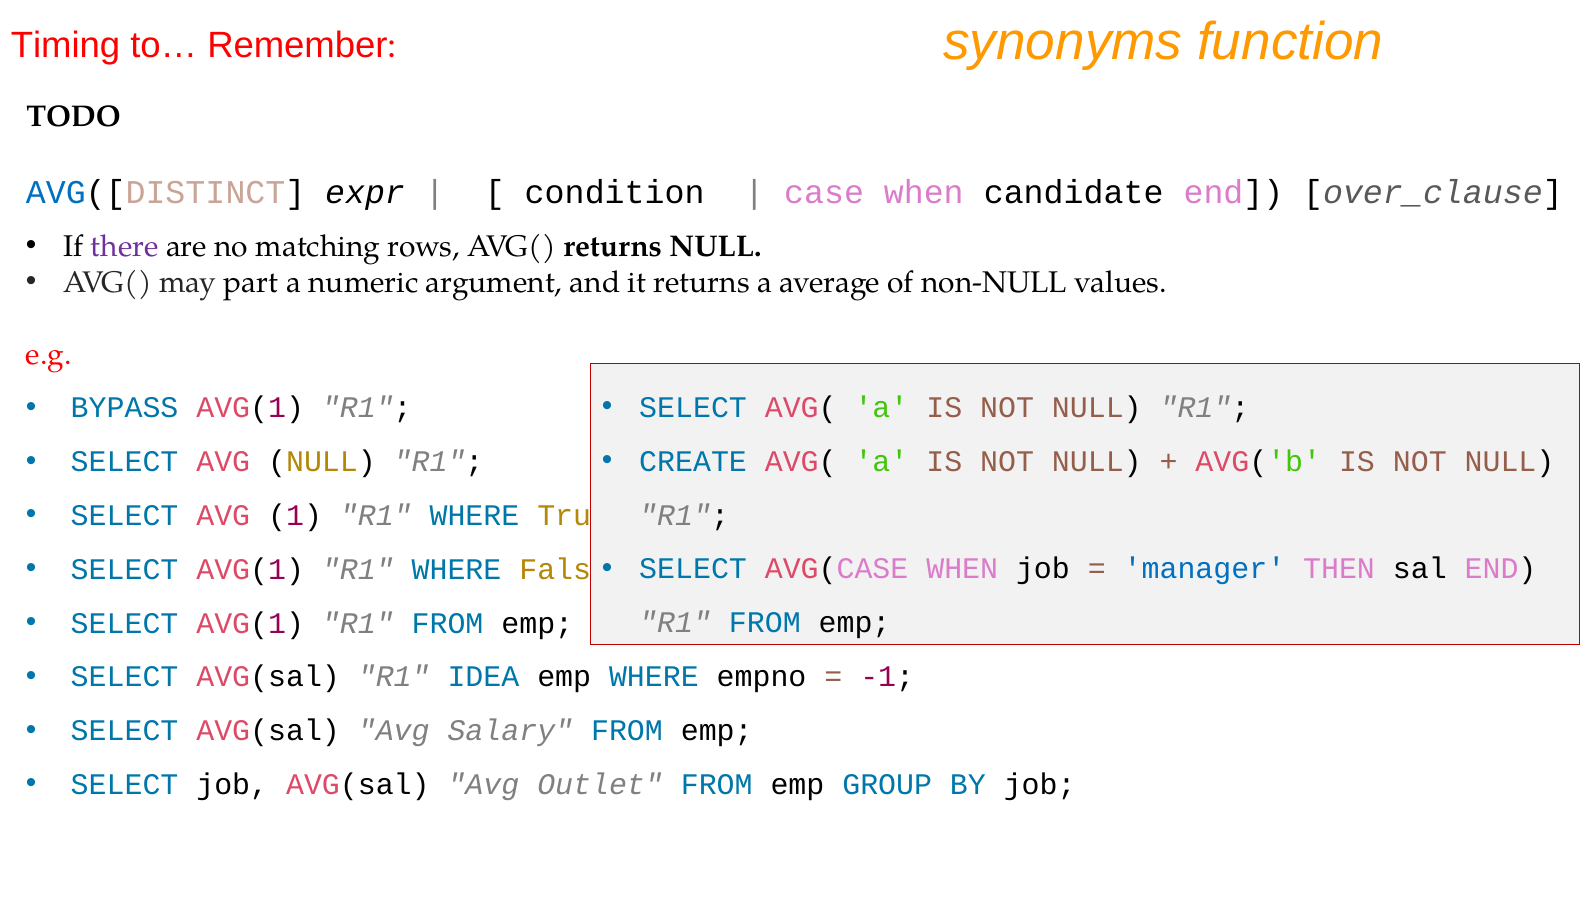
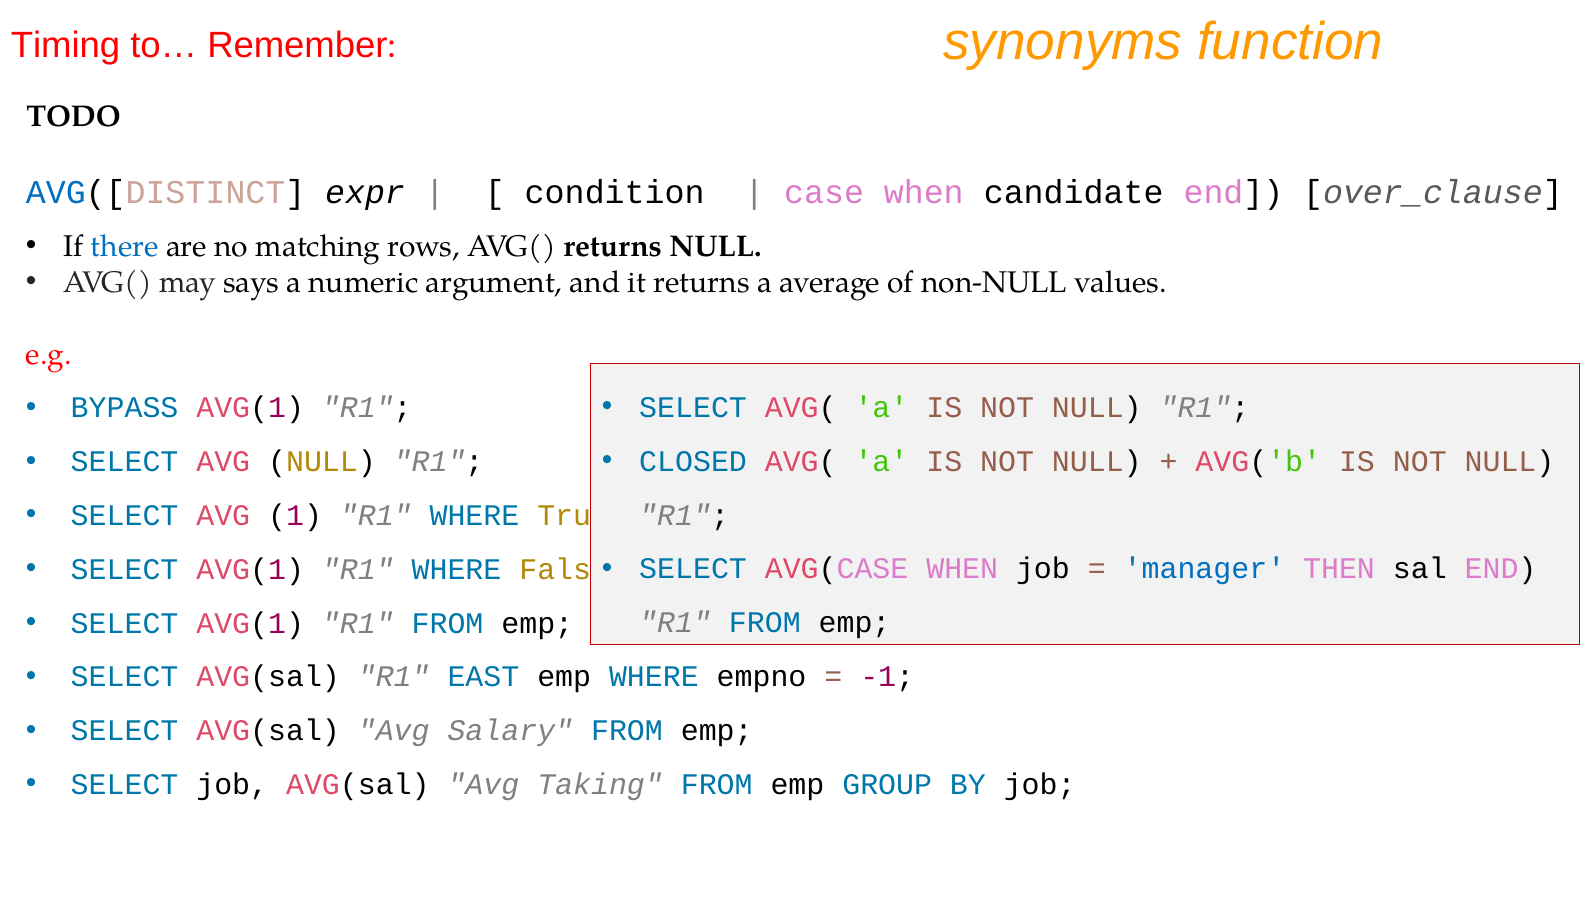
there colour: purple -> blue (125, 247)
part: part -> says (251, 282)
CREATE: CREATE -> CLOSED (693, 462)
IDEA: IDEA -> EAST (483, 677)
Outlet: Outlet -> Taking (600, 785)
